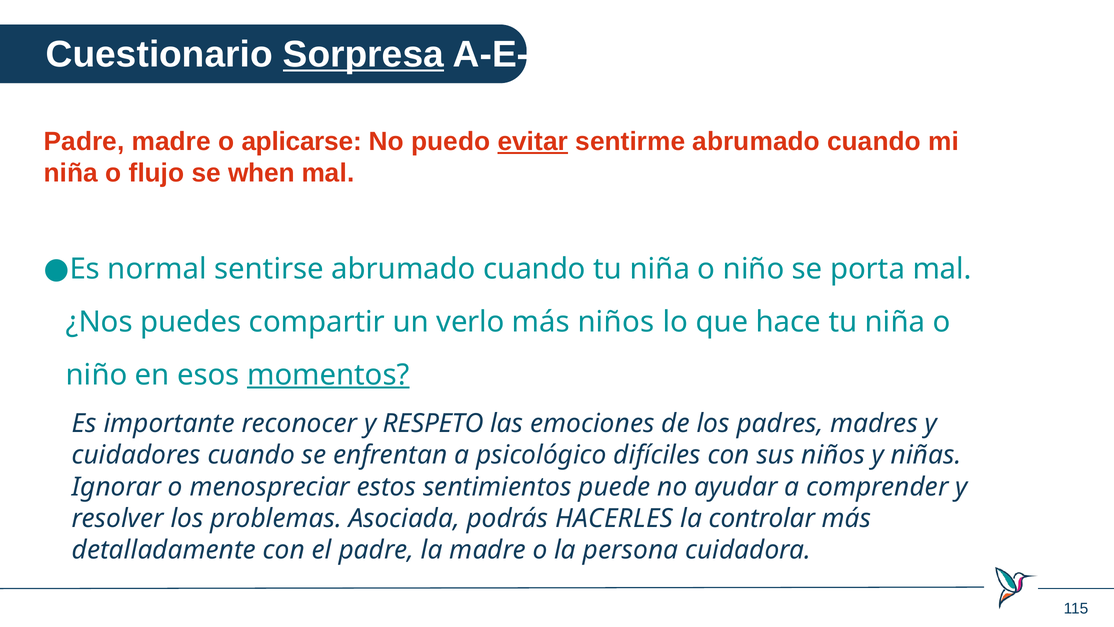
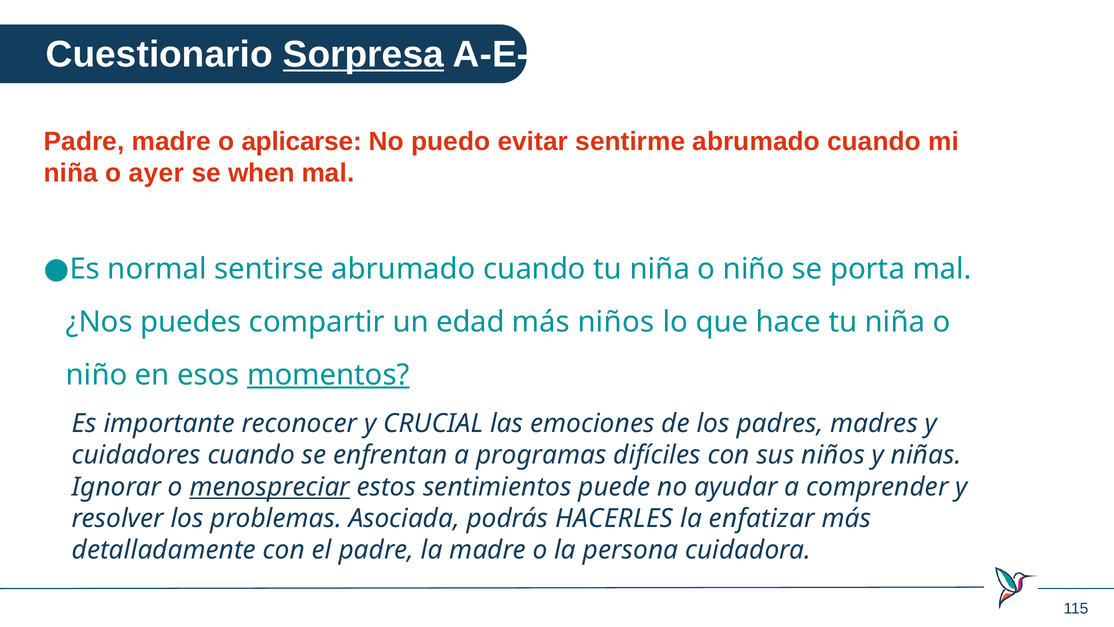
evitar underline: present -> none (533, 142)
flujo: flujo -> ayer (156, 173)
verlo: verlo -> edad (470, 322)
RESPETO: RESPETO -> CRUCIAL (433, 423)
psicológico: psicológico -> programas (541, 455)
menospreciar underline: none -> present (270, 487)
controlar: controlar -> enfatizar (762, 518)
